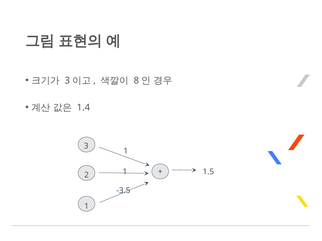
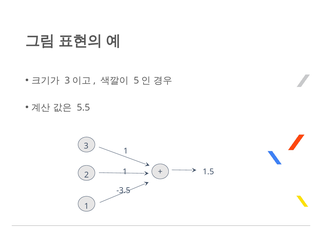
8: 8 -> 5 (136, 81)
1.4: 1.4 -> 5.5 (83, 108)
